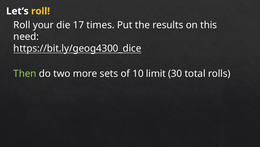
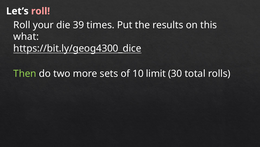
roll colour: yellow -> pink (41, 11)
17: 17 -> 39 (78, 25)
need: need -> what (26, 37)
